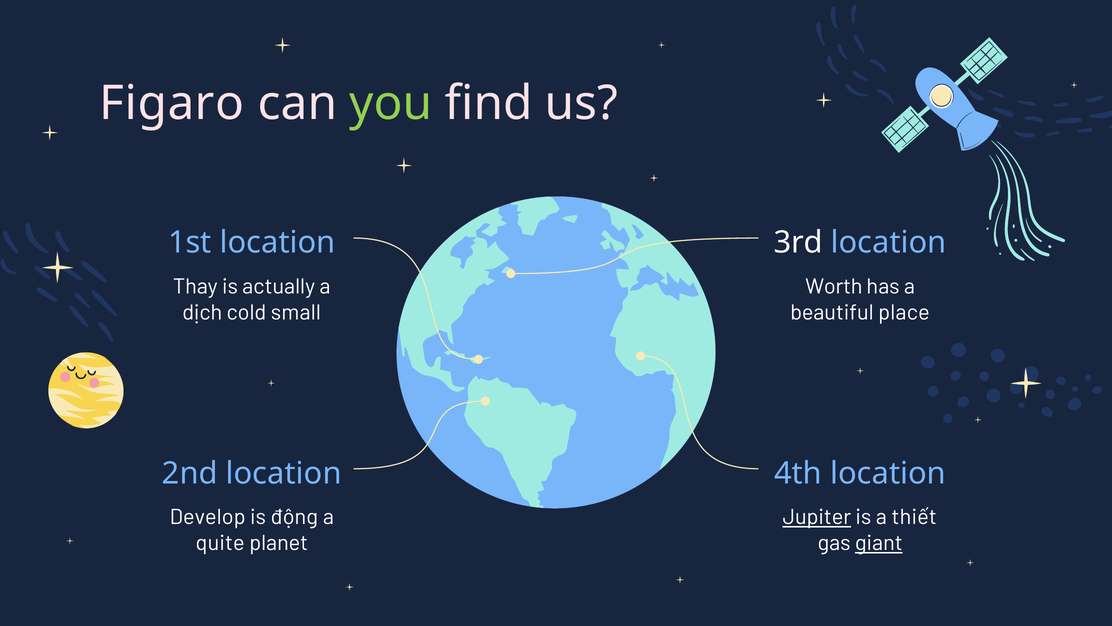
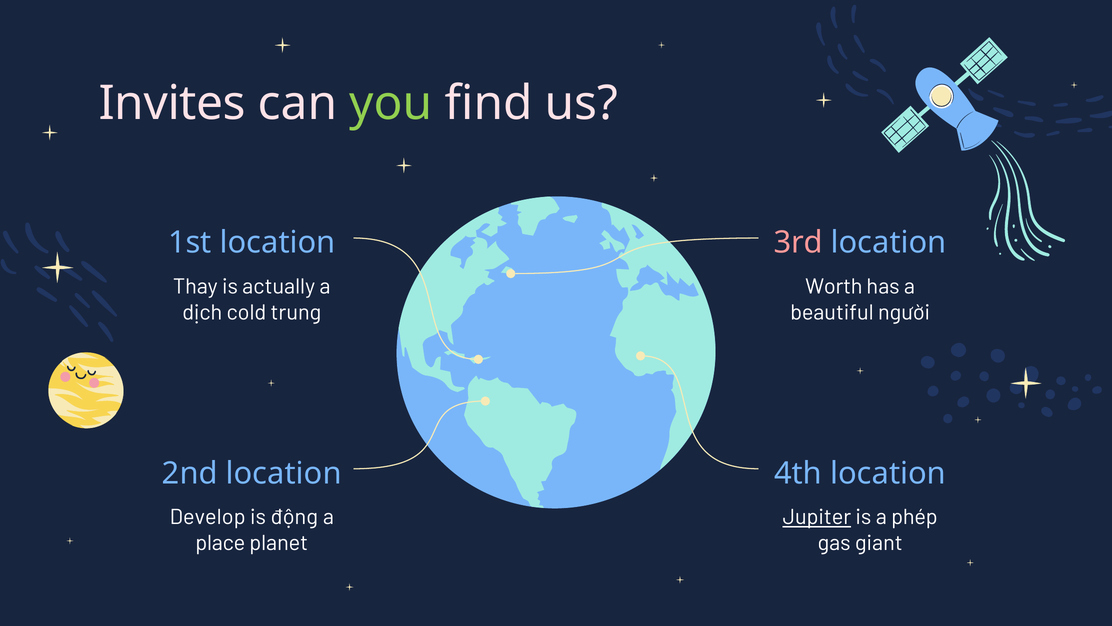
Figaro: Figaro -> Invites (172, 103)
3rd colour: white -> pink (798, 242)
small: small -> trung (296, 312)
place: place -> người (904, 312)
thiết: thiết -> phép (914, 517)
quite: quite -> place (220, 543)
giant underline: present -> none (879, 543)
